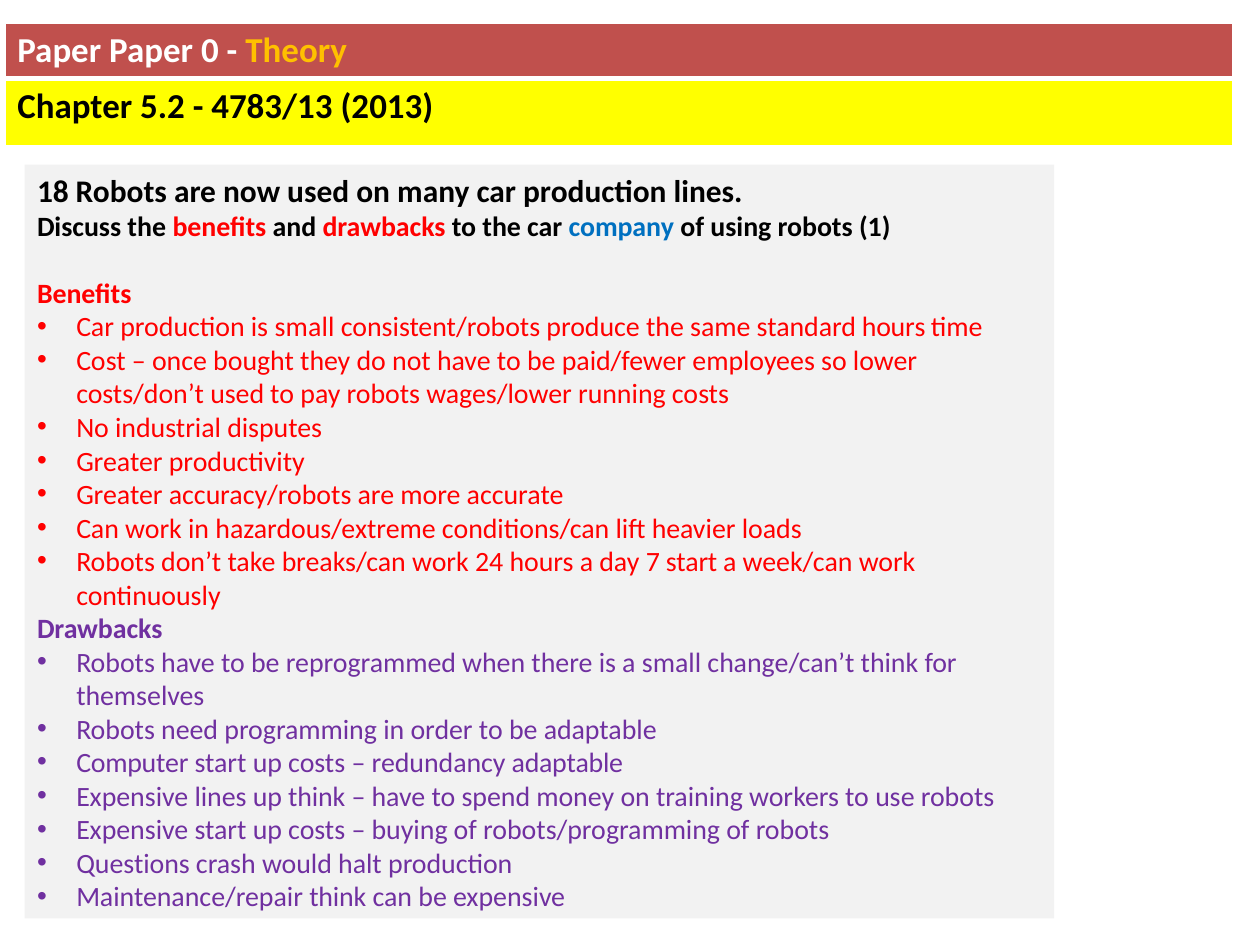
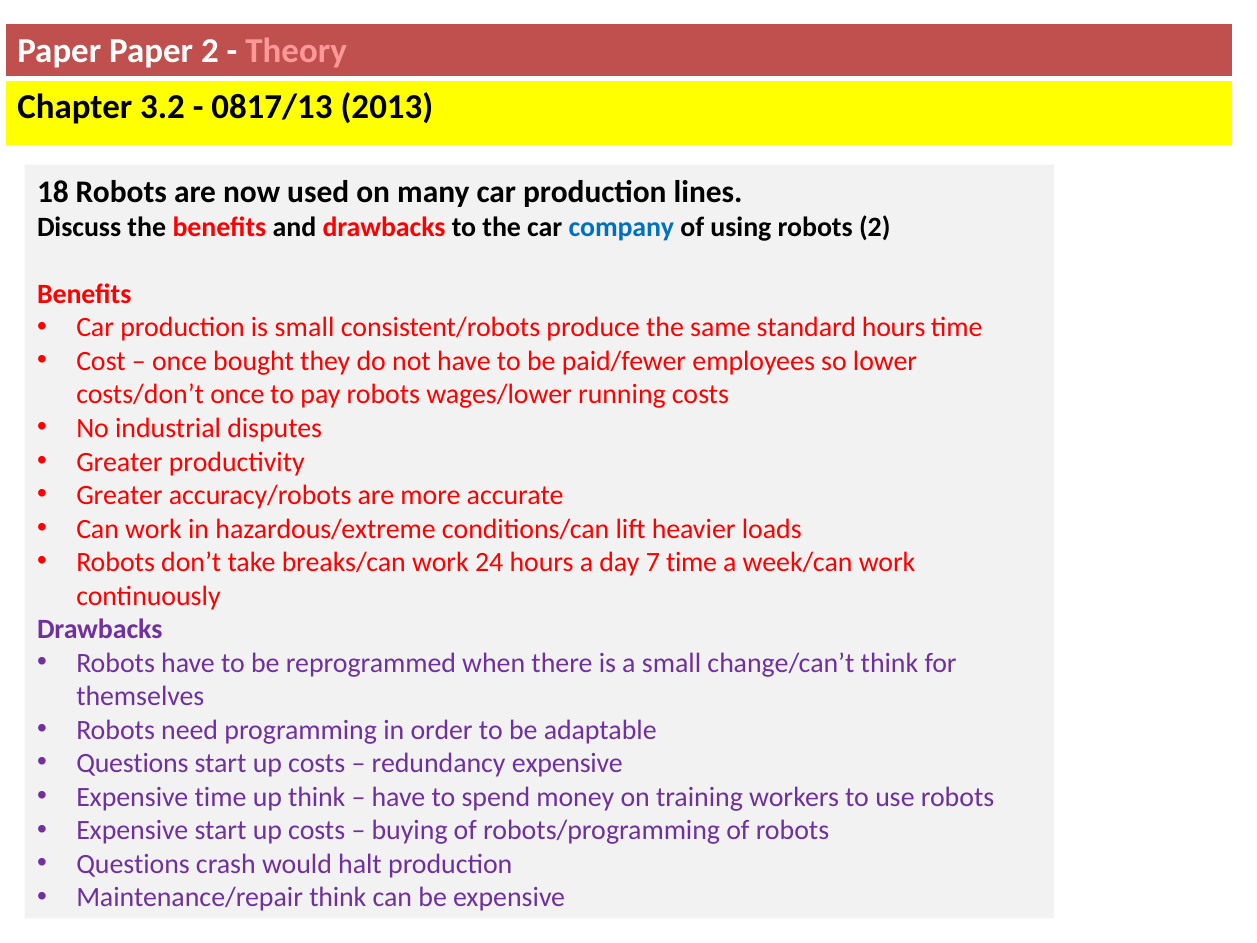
Paper 0: 0 -> 2 (210, 51)
Theory colour: yellow -> pink (296, 51)
5.2: 5.2 -> 3.2 (162, 107)
4783/13: 4783/13 -> 0817/13 (272, 107)
robots 1: 1 -> 2 (875, 227)
costs/don’t used: used -> once (237, 395)
7 start: start -> time (692, 562)
Computer: Computer -> Questions (132, 763)
redundancy adaptable: adaptable -> expensive (567, 763)
Expensive lines: lines -> time (221, 797)
